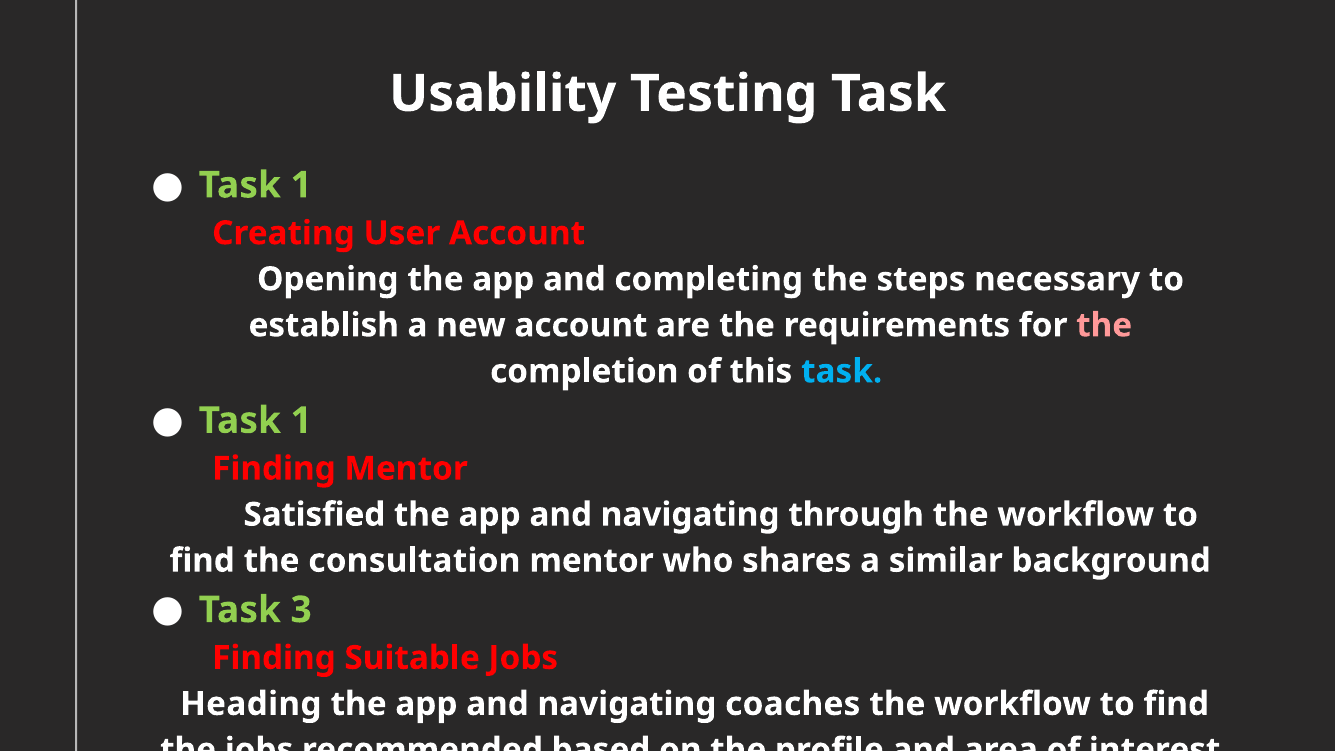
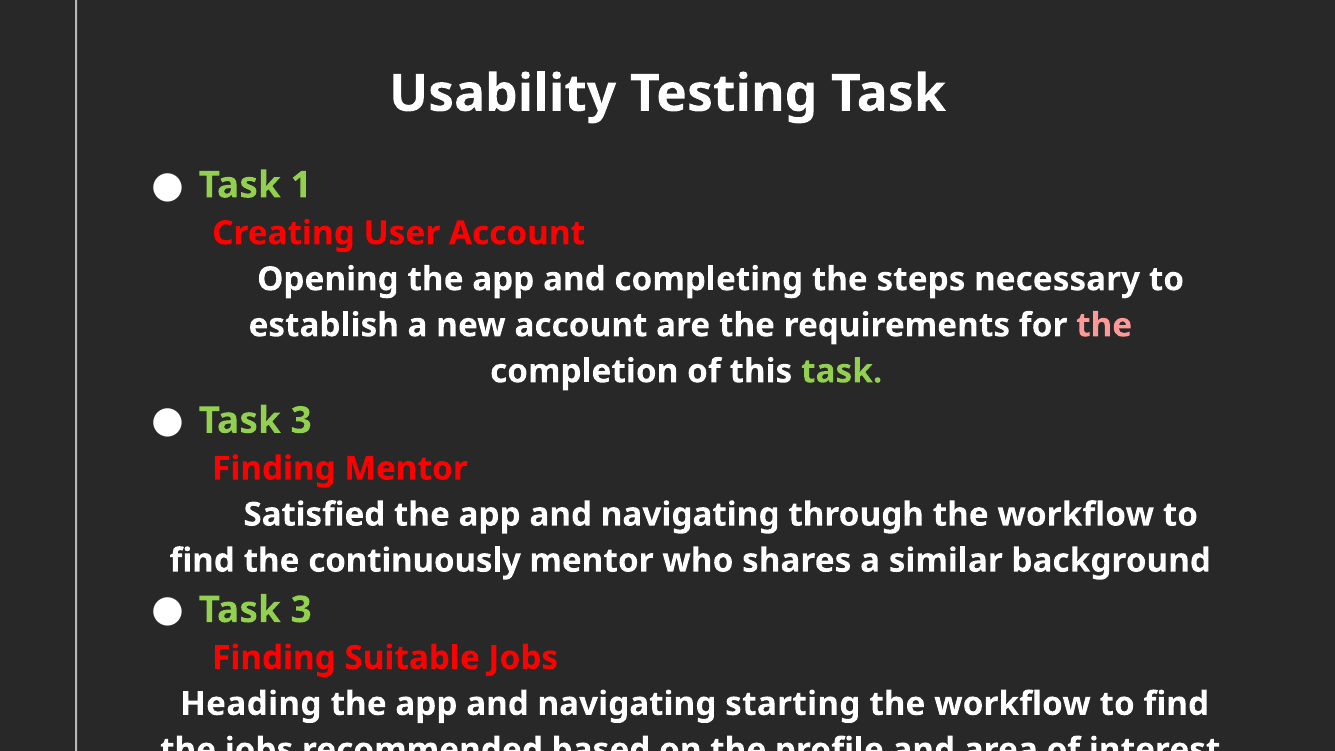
task colour: light blue -> light green (842, 371)
1: 1 -> 3 (301, 421)
consultation: consultation -> continuously (415, 561)
coaches: coaches -> starting (793, 704)
